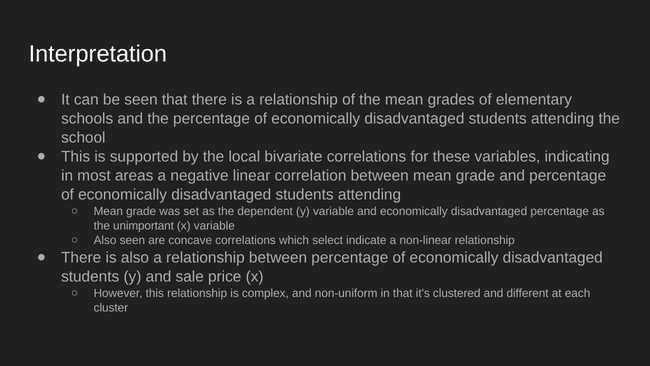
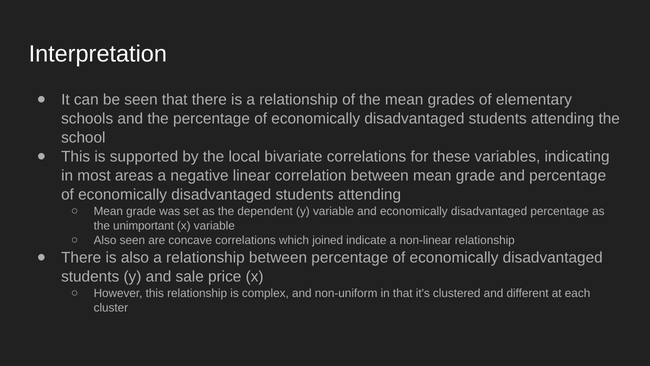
select: select -> joined (328, 240)
